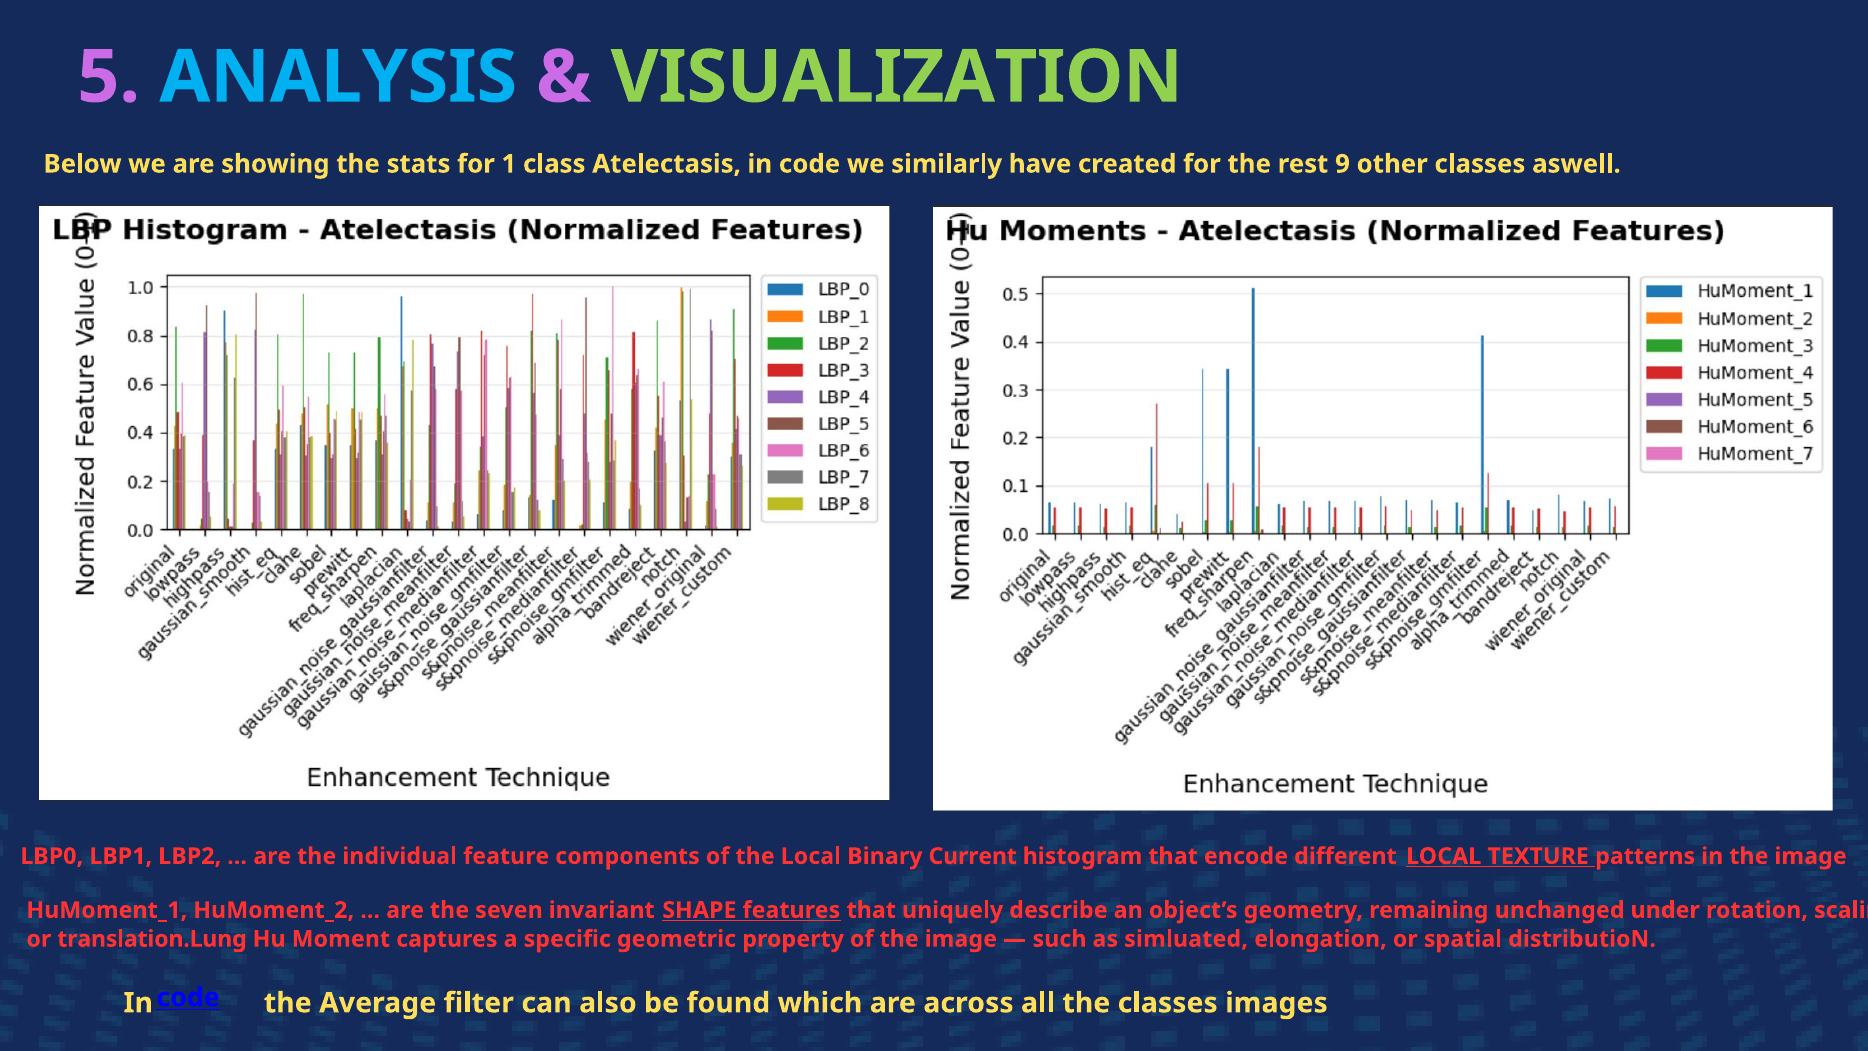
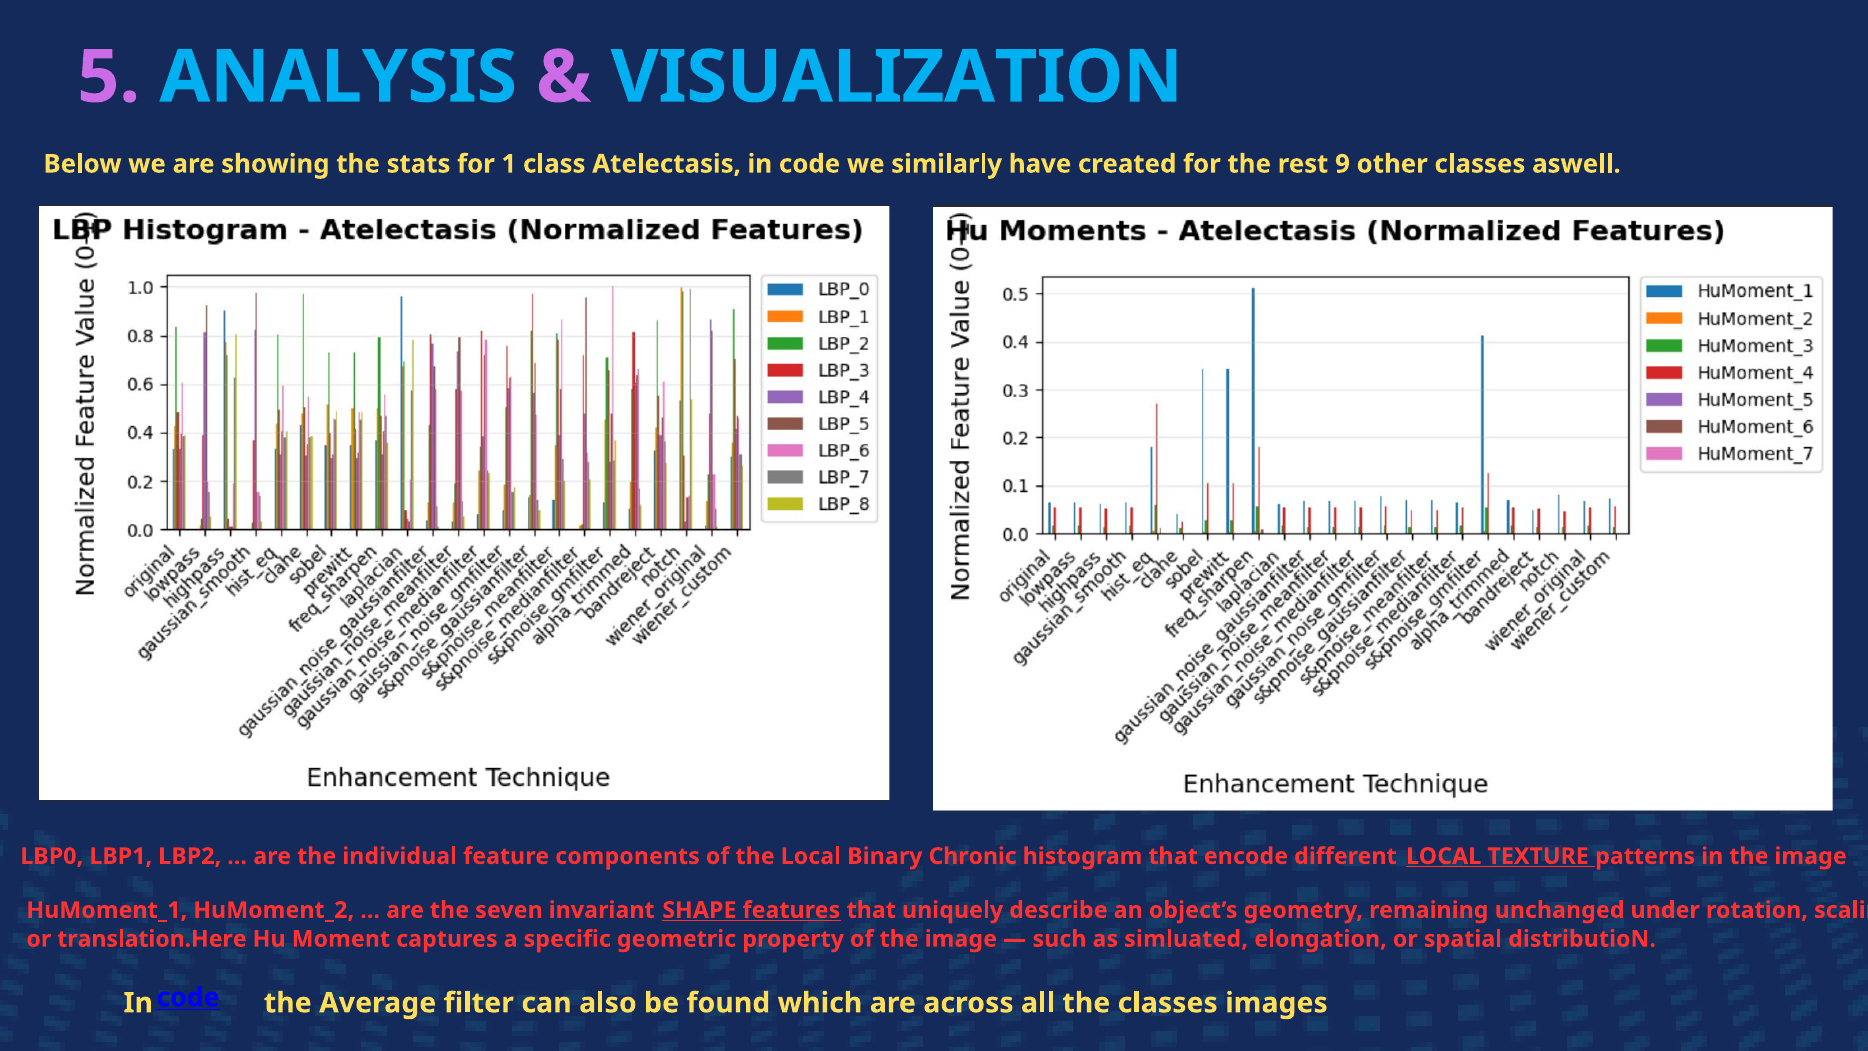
VISUALIZATION colour: light green -> light blue (897, 77)
Current: Current -> Chronic (973, 856)
translation.Lung: translation.Lung -> translation.Here (152, 939)
